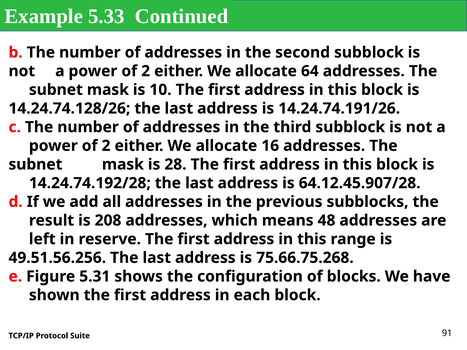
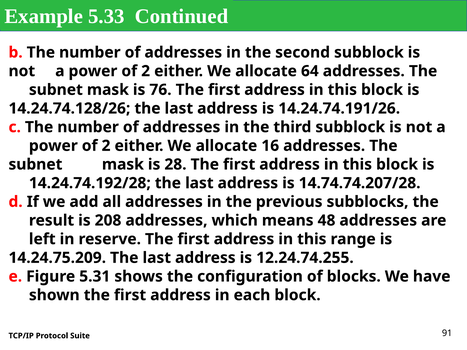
10: 10 -> 76 (161, 90)
64.12.45.907/28: 64.12.45.907/28 -> 14.74.74.207/28 (360, 183)
49.51.56.256: 49.51.56.256 -> 14.24.75.209 (57, 258)
75.66.75.268: 75.66.75.268 -> 12.24.74.255 (305, 258)
